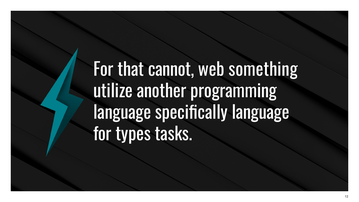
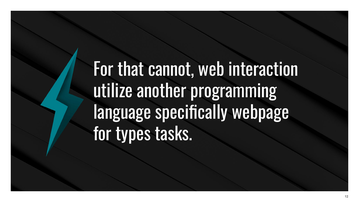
something: something -> interaction (263, 70)
specifically language: language -> webpage (260, 113)
